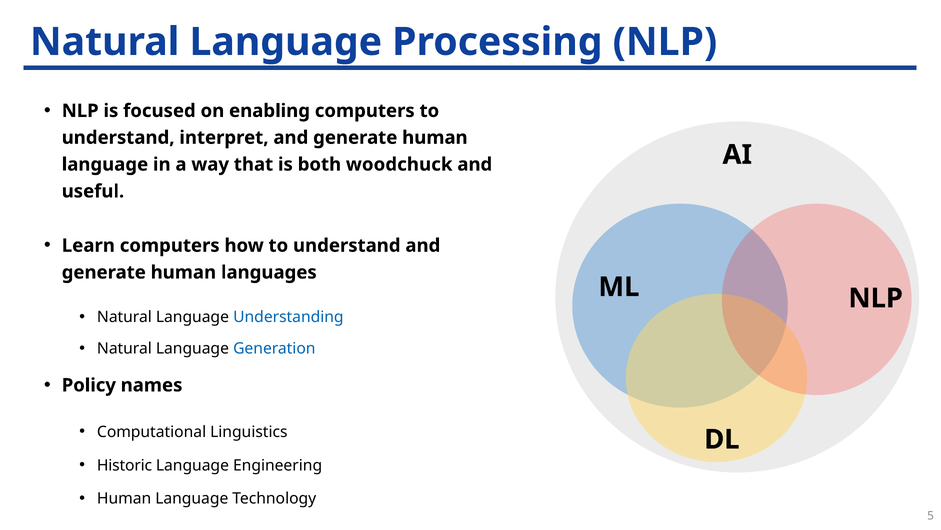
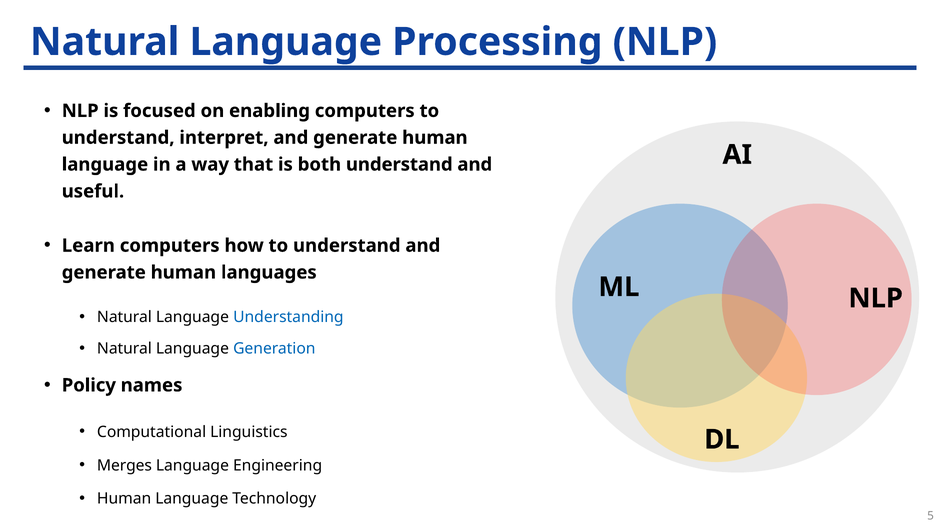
both woodchuck: woodchuck -> understand (399, 164)
Historic: Historic -> Merges (124, 465)
